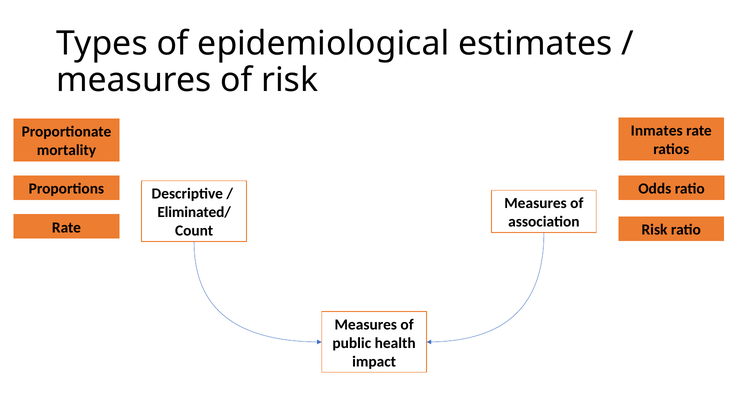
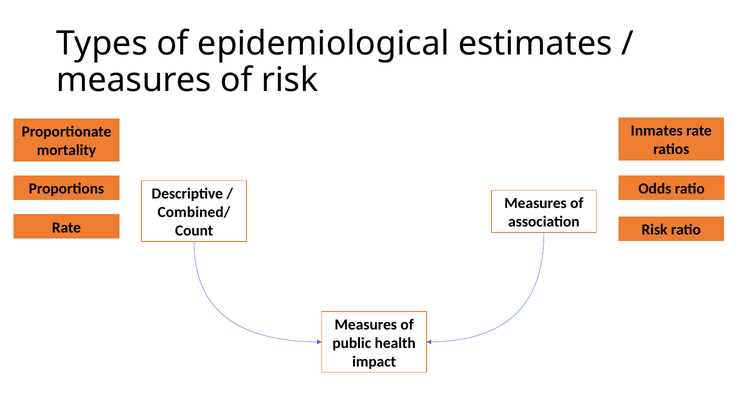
Eliminated/: Eliminated/ -> Combined/ (194, 212)
